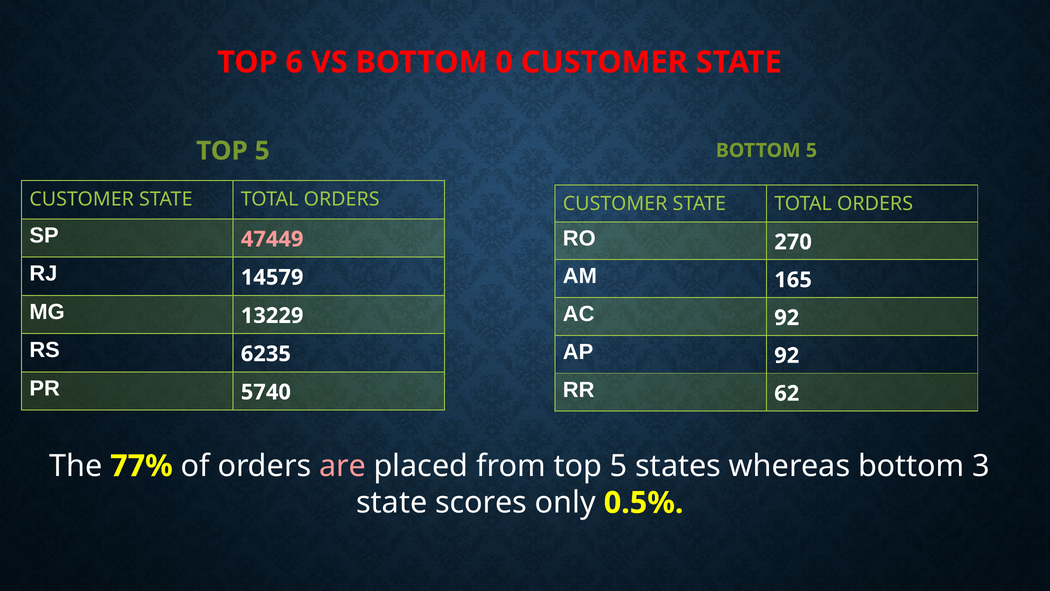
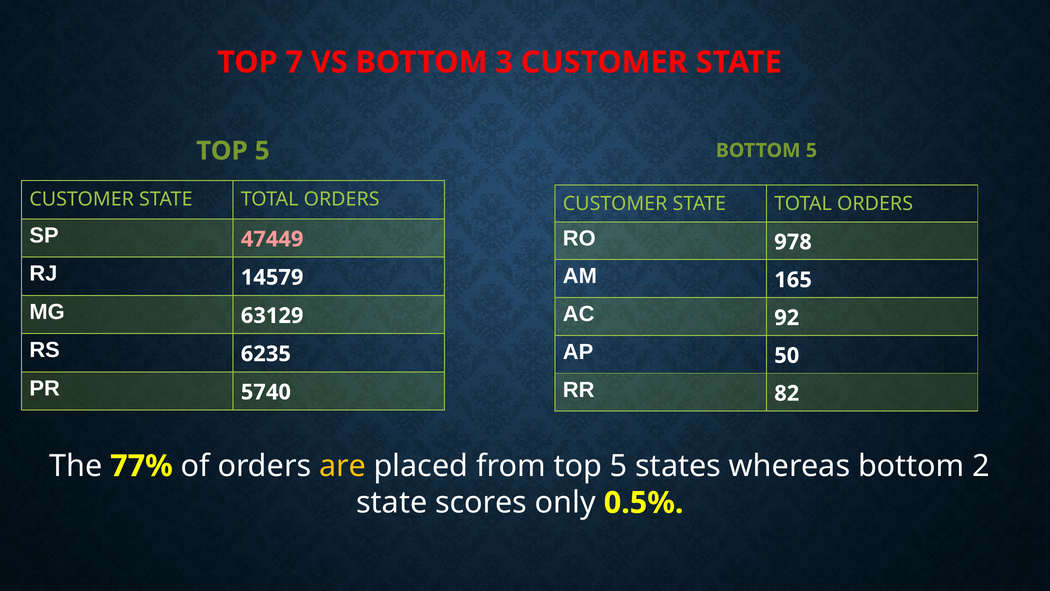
6: 6 -> 7 (294, 62)
0: 0 -> 3 (504, 62)
270: 270 -> 978 (793, 242)
13229: 13229 -> 63129 (272, 315)
AP 92: 92 -> 50 (787, 355)
62: 62 -> 82 (787, 393)
are colour: pink -> yellow (343, 466)
3: 3 -> 2 (981, 466)
